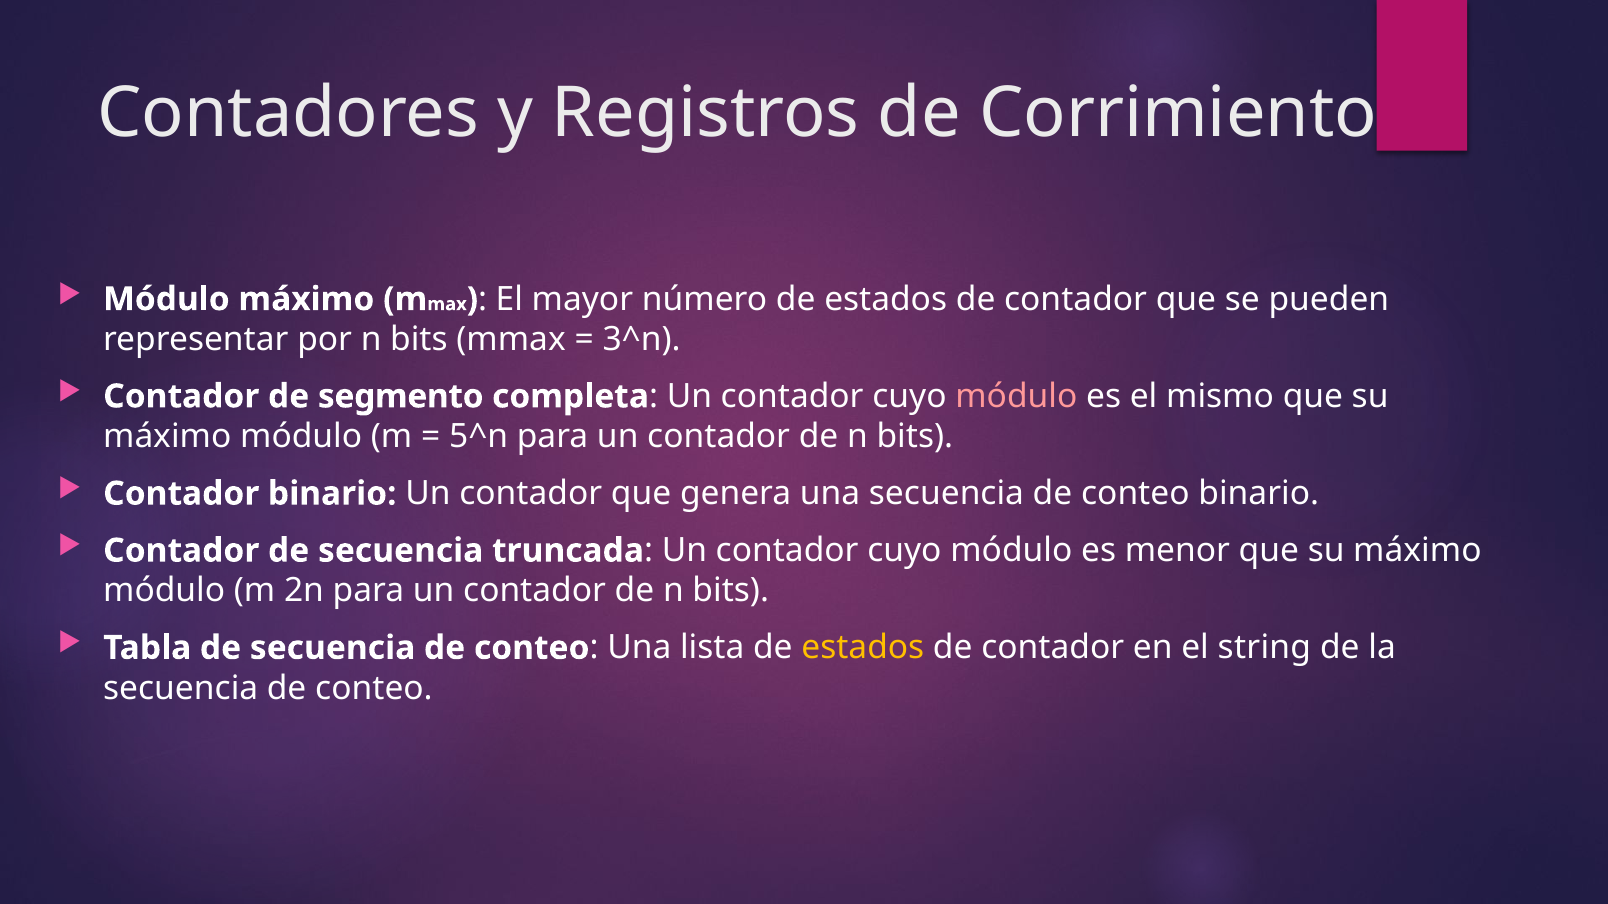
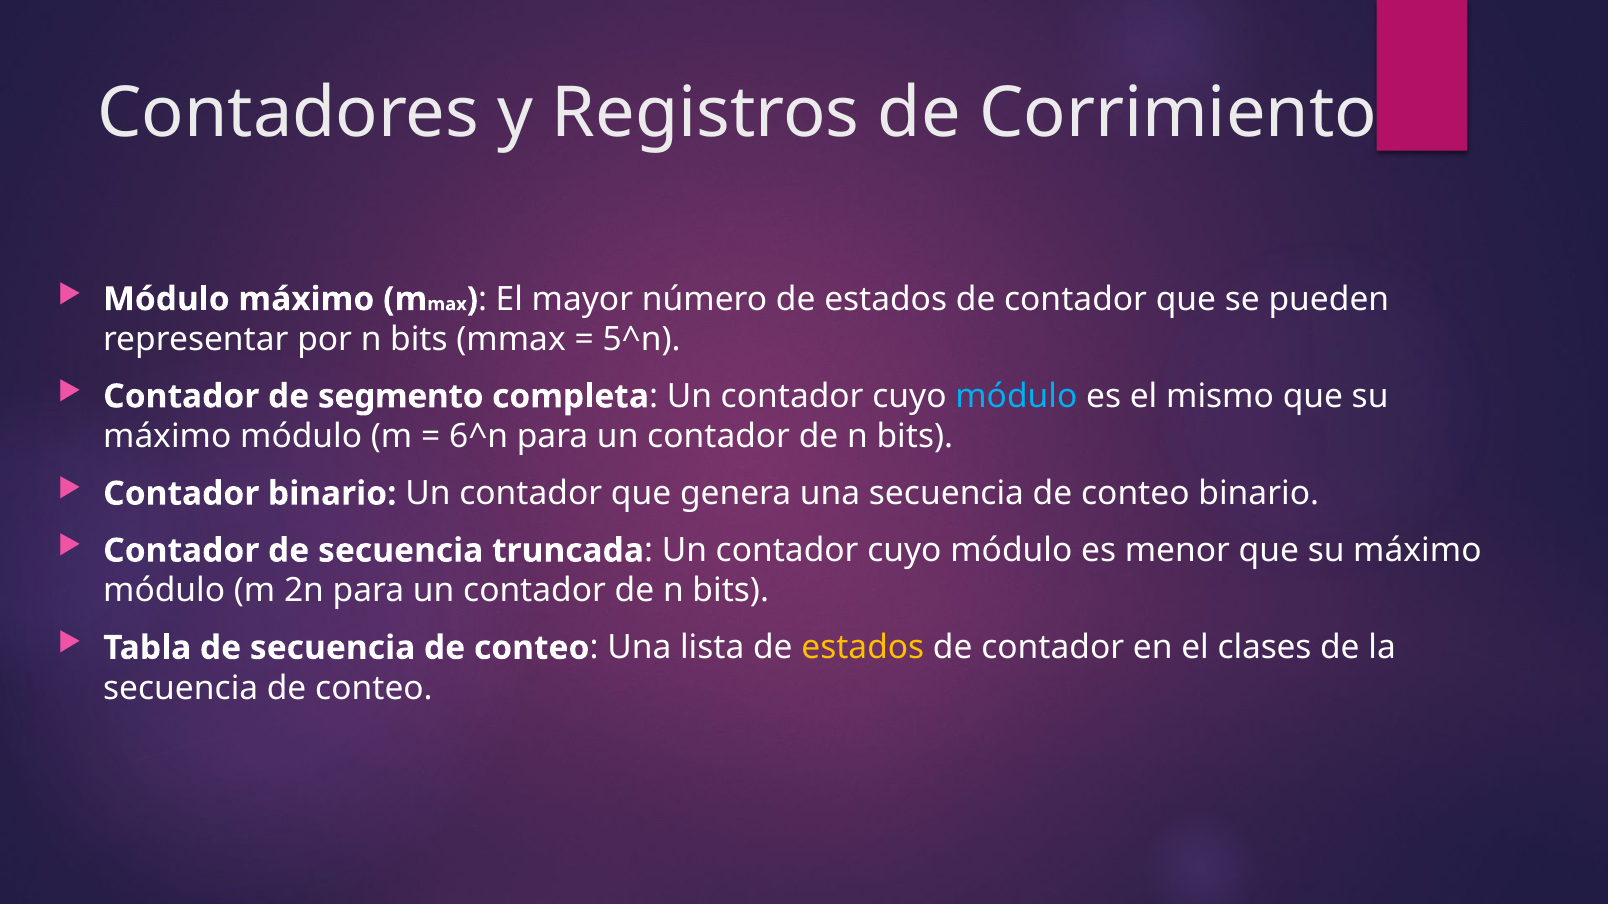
3^n: 3^n -> 5^n (642, 340)
módulo colour: pink -> light blue (1016, 397)
5^n: 5^n -> 6^n (479, 437)
string: string -> clases (1265, 648)
